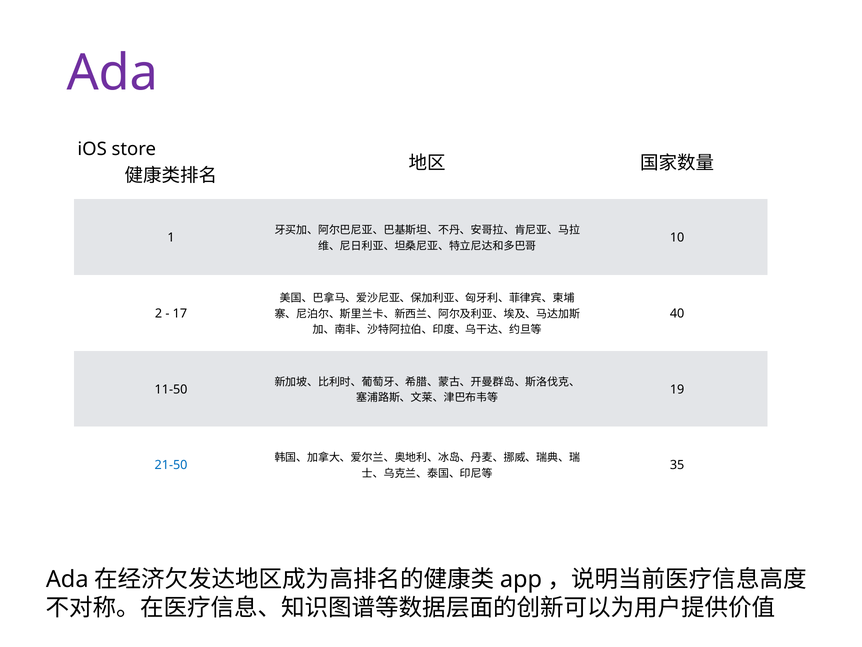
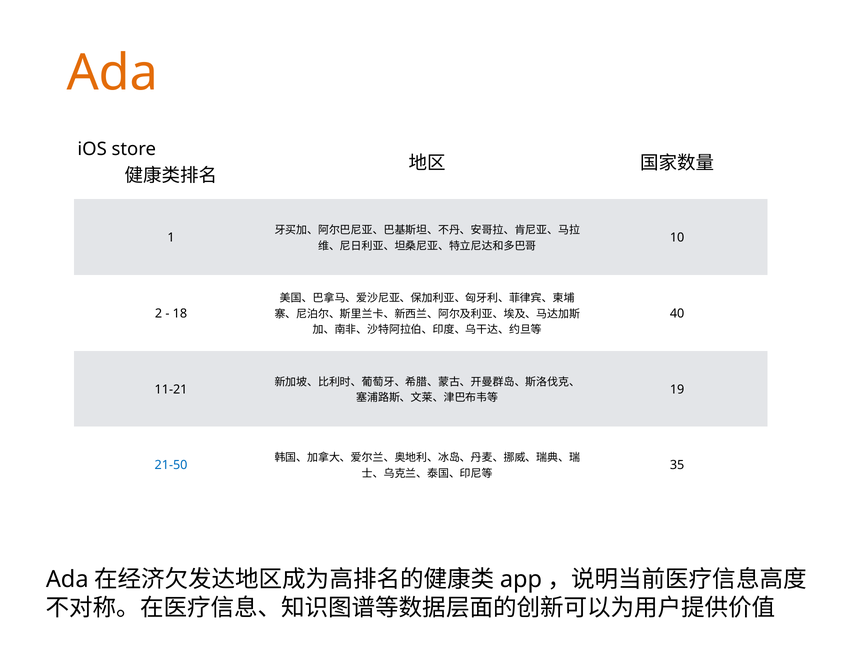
Ada colour: purple -> orange (112, 73)
17: 17 -> 18 (180, 313)
11-50: 11-50 -> 11-21 (171, 389)
